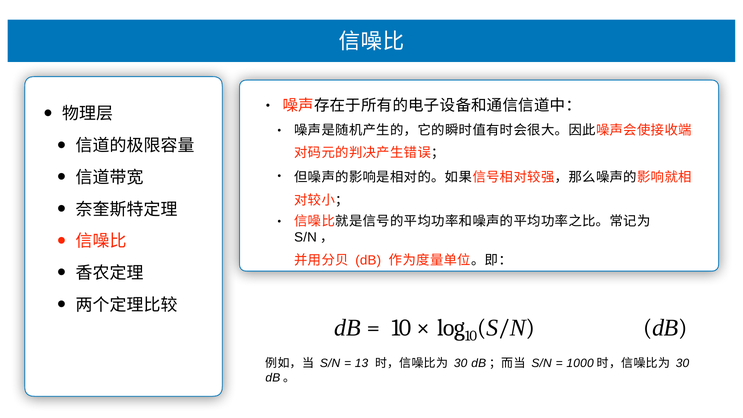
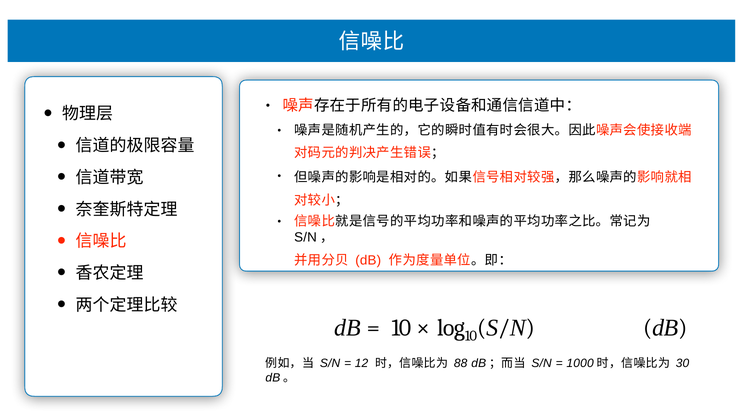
13: 13 -> 12 (362, 363)
30: 30 -> 88 (461, 363)
